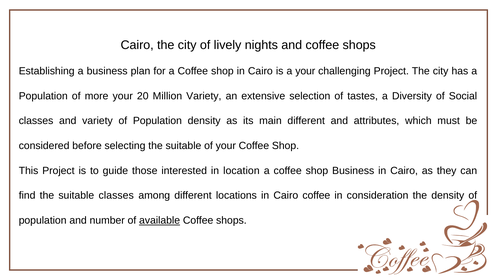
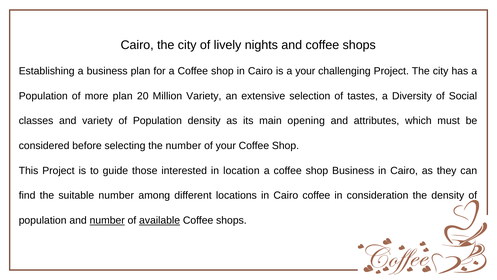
more your: your -> plan (123, 96)
main different: different -> opening (306, 121)
selecting the suitable: suitable -> number (183, 146)
suitable classes: classes -> number (116, 195)
number underline: none -> present (107, 220)
